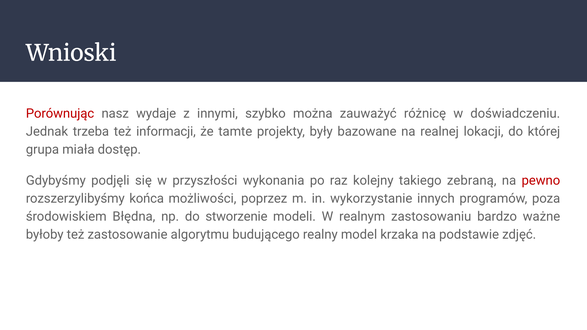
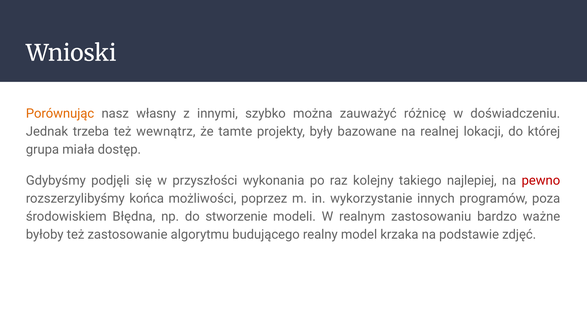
Porównując colour: red -> orange (60, 114)
wydaje: wydaje -> własny (156, 114)
informacji: informacji -> wewnątrz (166, 132)
zebraną: zebraną -> najlepiej (472, 181)
